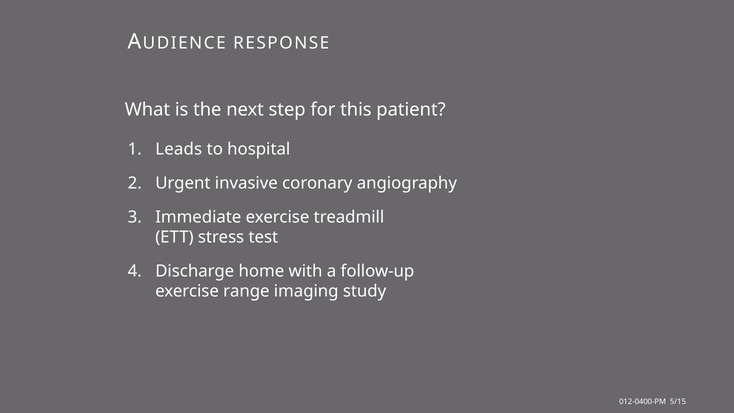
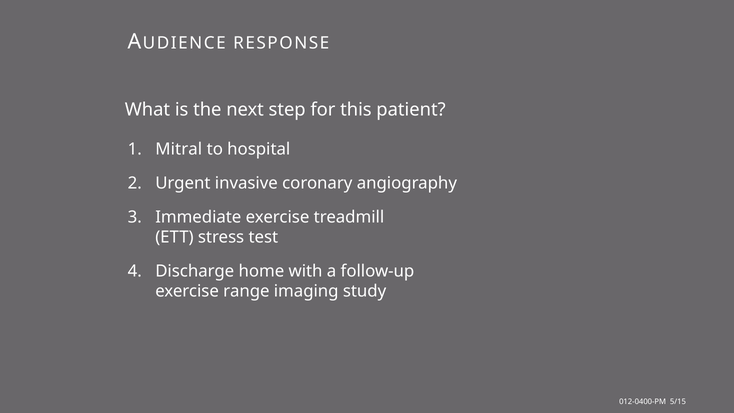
Leads: Leads -> Mitral (179, 149)
